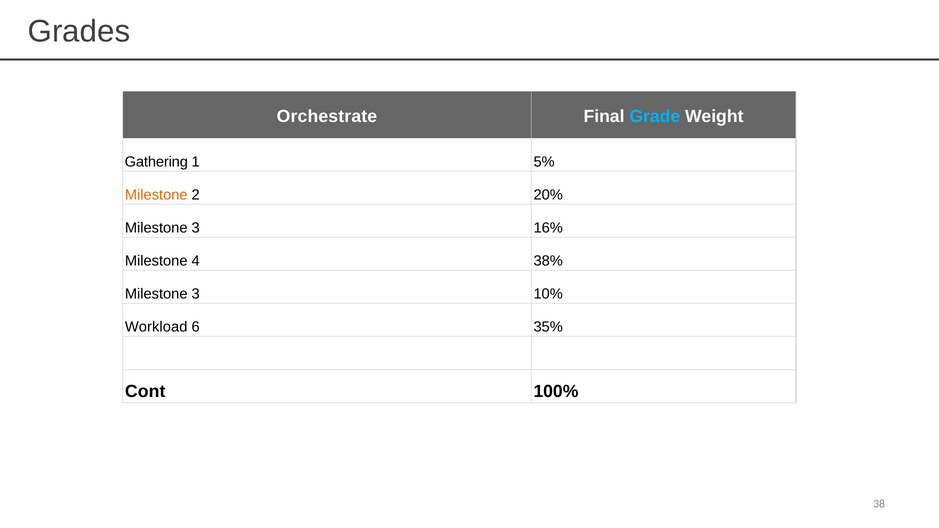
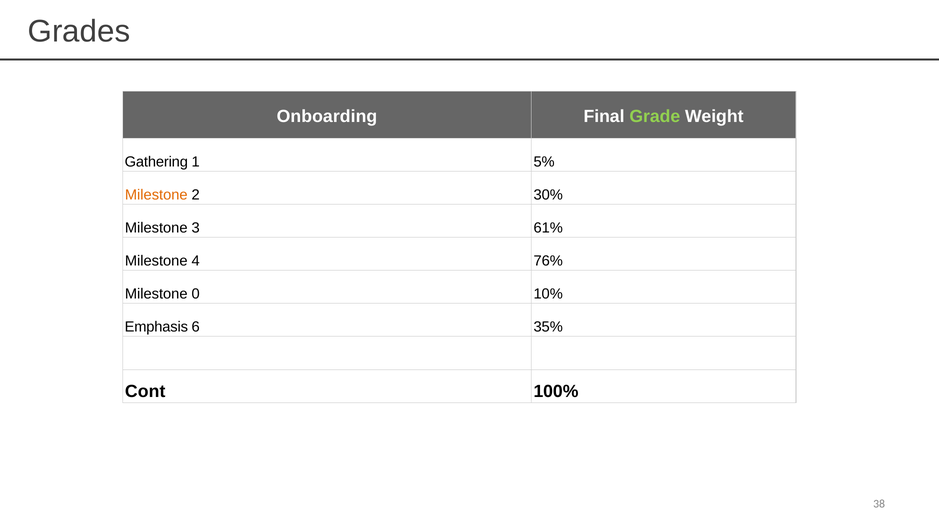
Orchestrate: Orchestrate -> Onboarding (327, 117)
Grade colour: light blue -> light green (655, 117)
20%: 20% -> 30% (548, 195)
16%: 16% -> 61% (548, 228)
38%: 38% -> 76% (548, 261)
3: 3 -> 0 (196, 294)
Workload: Workload -> Emphasis (156, 327)
